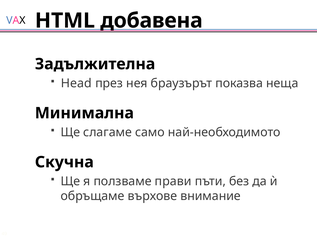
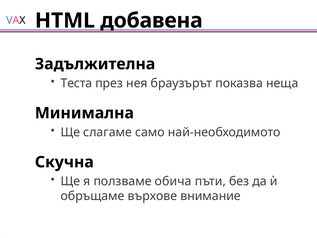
Head: Head -> Теста (76, 83)
прави: прави -> обича (173, 181)
